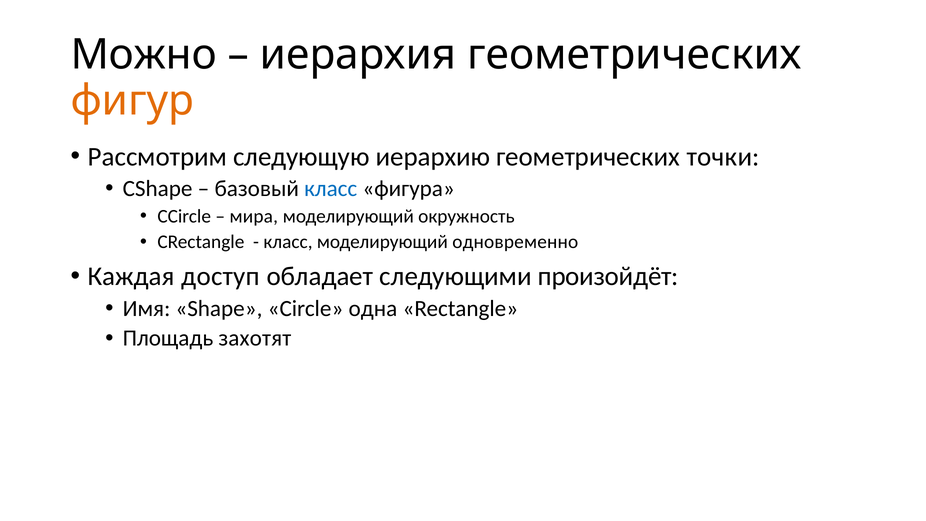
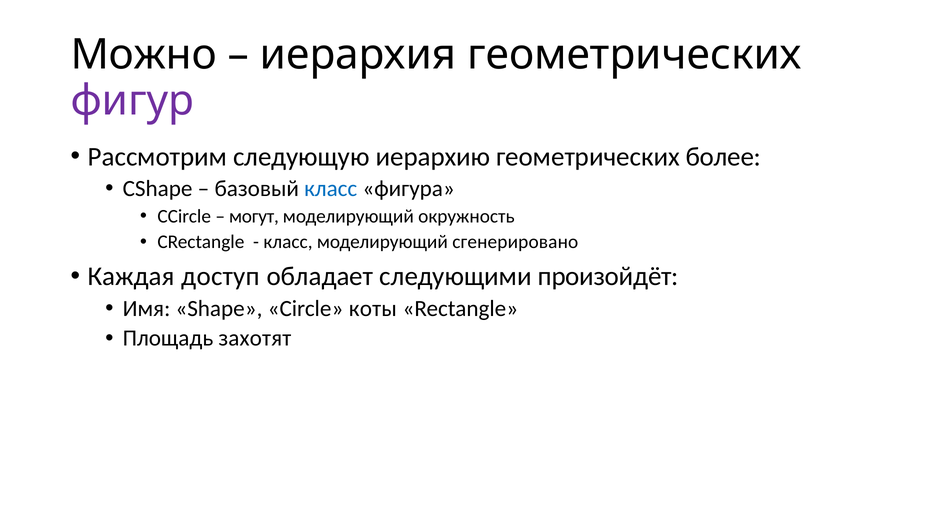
фигур colour: orange -> purple (132, 101)
точки: точки -> более (723, 157)
мира: мира -> могут (254, 216)
одновременно: одновременно -> сгенерировано (515, 242)
одна: одна -> коты (373, 308)
